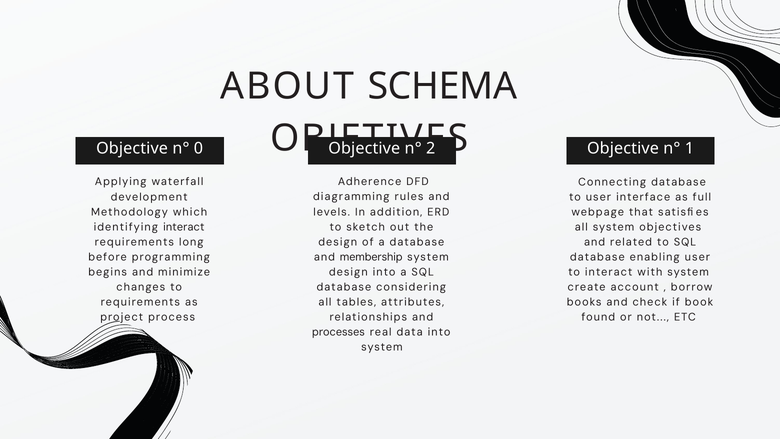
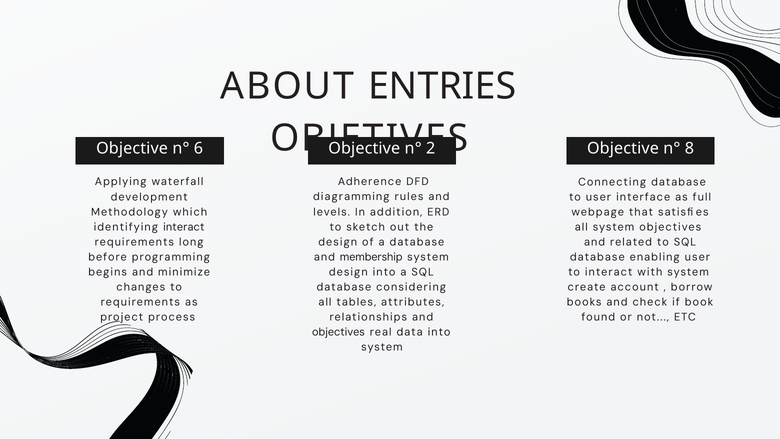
SCHEMA: SCHEMA -> ENTRIES (442, 86)
0: 0 -> 6 (198, 148)
1: 1 -> 8 (689, 148)
processes: processes -> objectives (338, 332)
